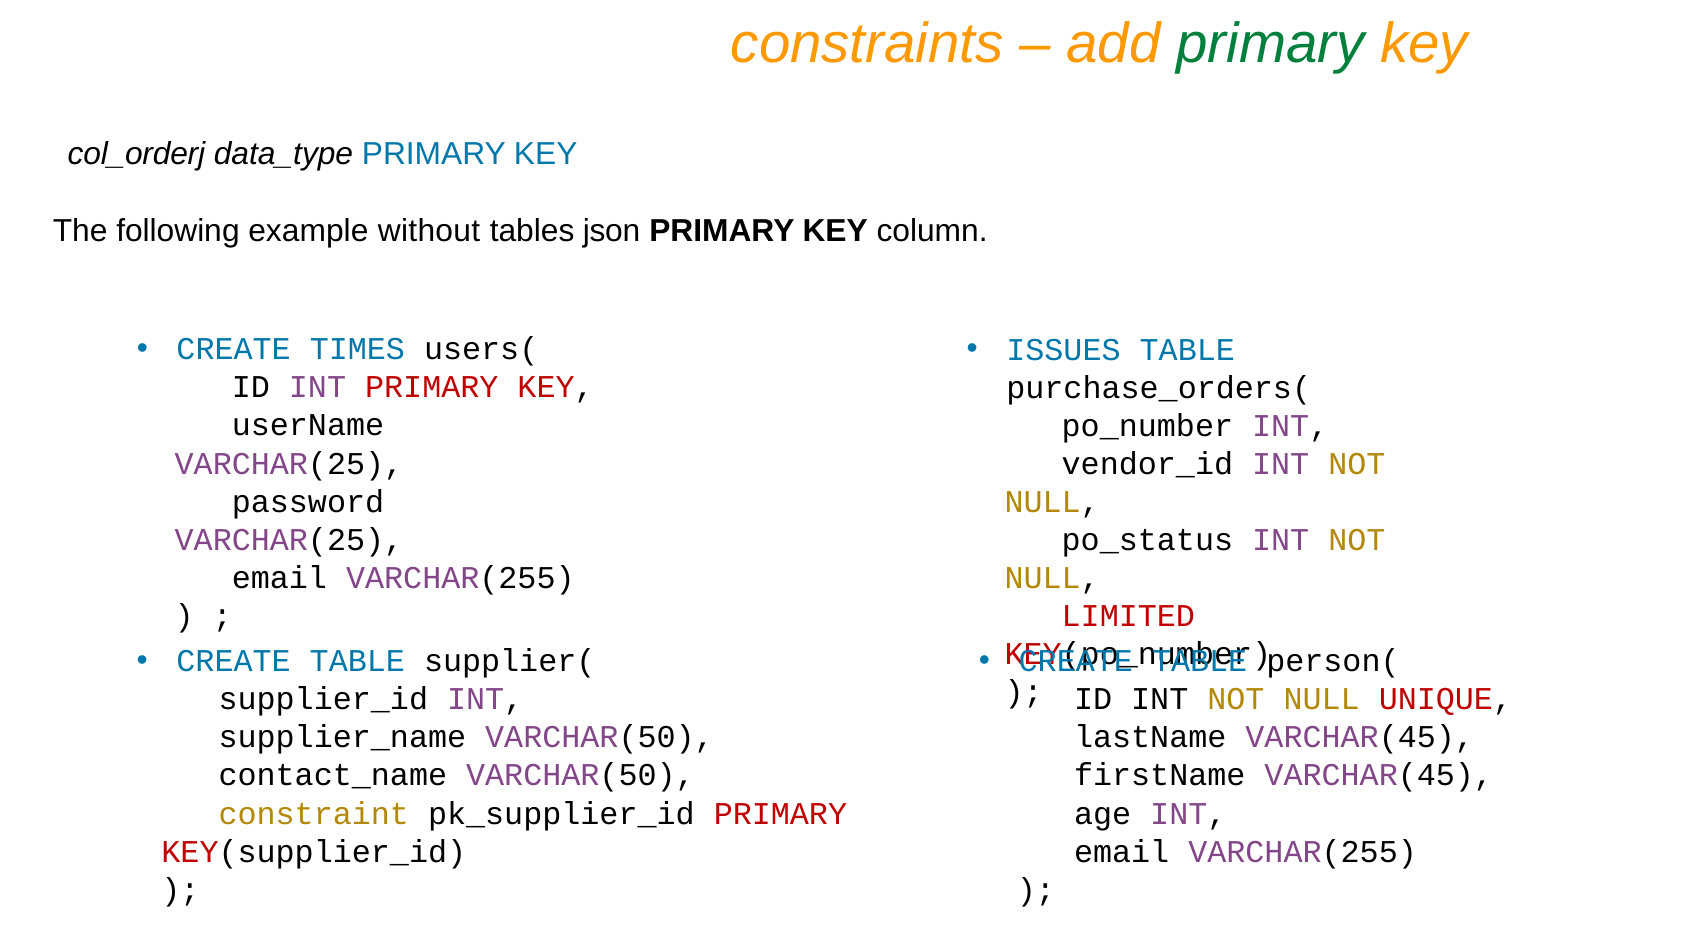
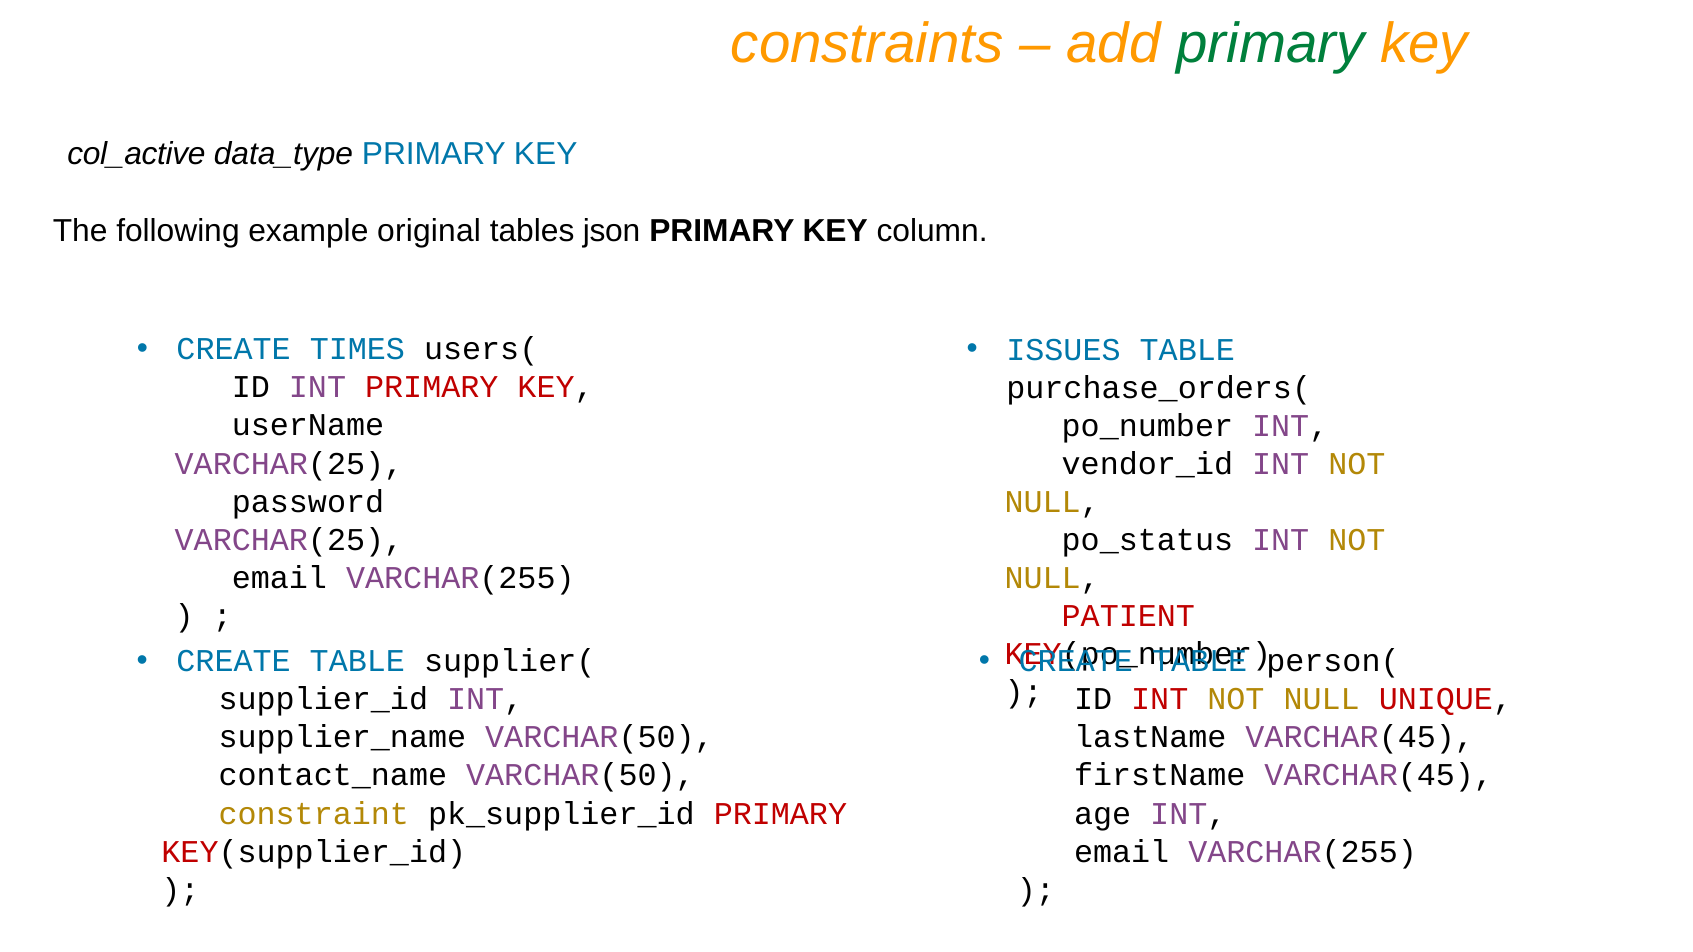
col_orderj: col_orderj -> col_active (136, 154)
without: without -> original (429, 232)
LIMITED: LIMITED -> PATIENT (1128, 616)
INT colour: black -> red (1160, 700)
